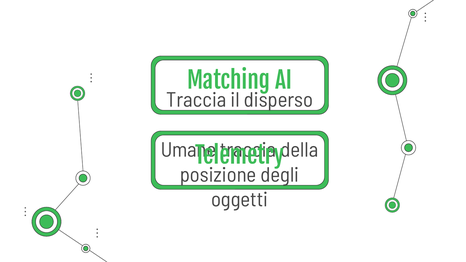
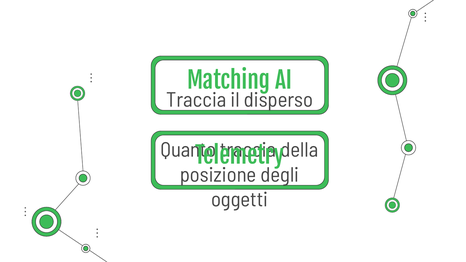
Umane: Umane -> Quanto (188, 150)
